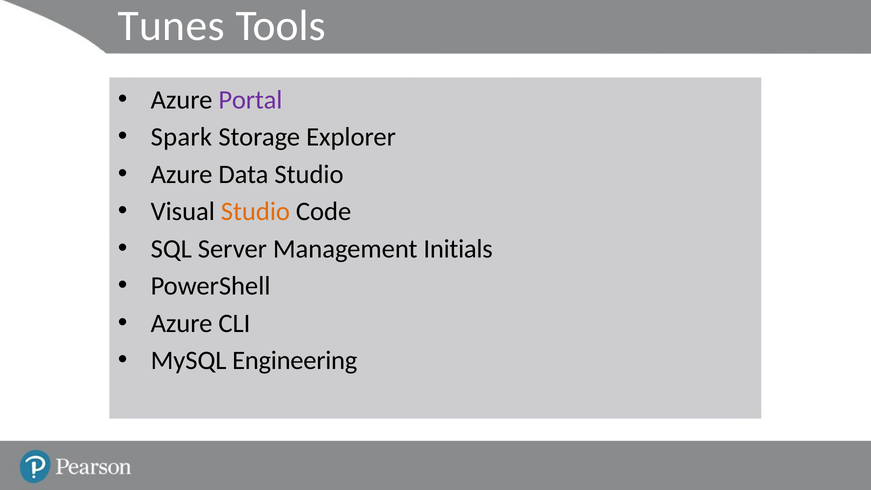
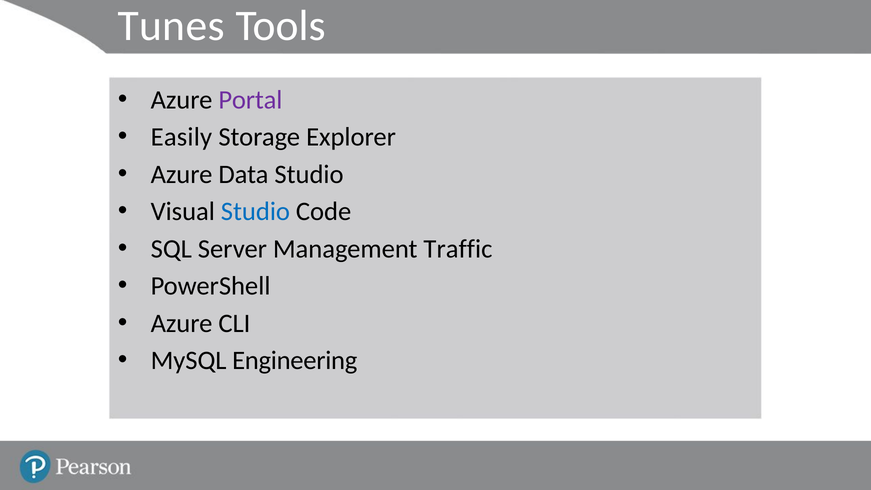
Spark: Spark -> Easily (181, 137)
Studio colour: orange -> blue (255, 212)
Initials: Initials -> Traffic (458, 249)
